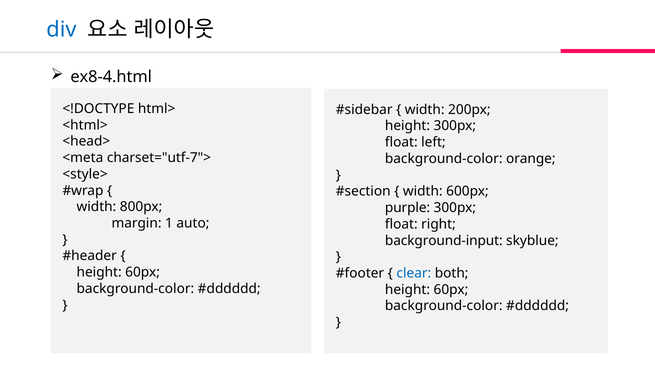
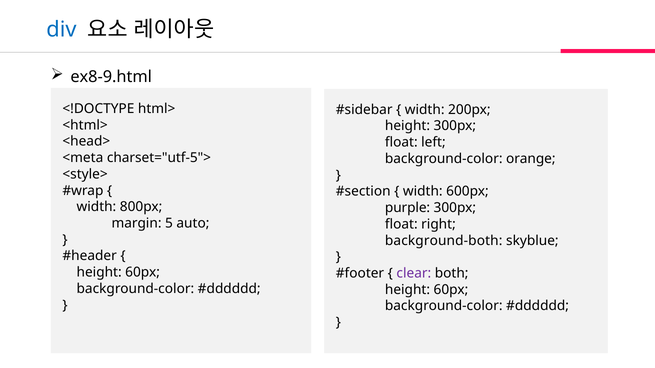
ex8-4.html: ex8-4.html -> ex8-9.html (111, 77)
charset="utf-7">: charset="utf-7"> -> charset="utf-5"> (159, 158)
1: 1 -> 5 (169, 224)
background-input: background-input -> background-both (444, 241)
clear colour: blue -> purple (414, 274)
